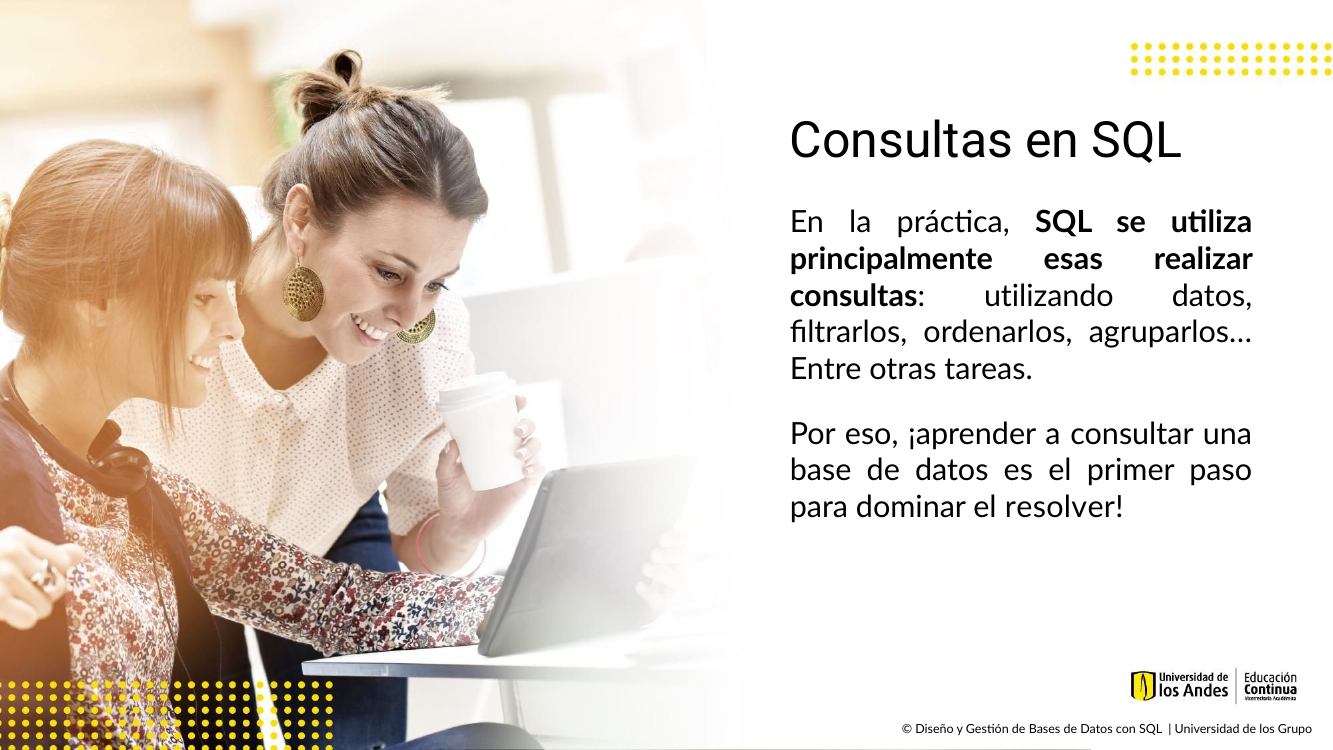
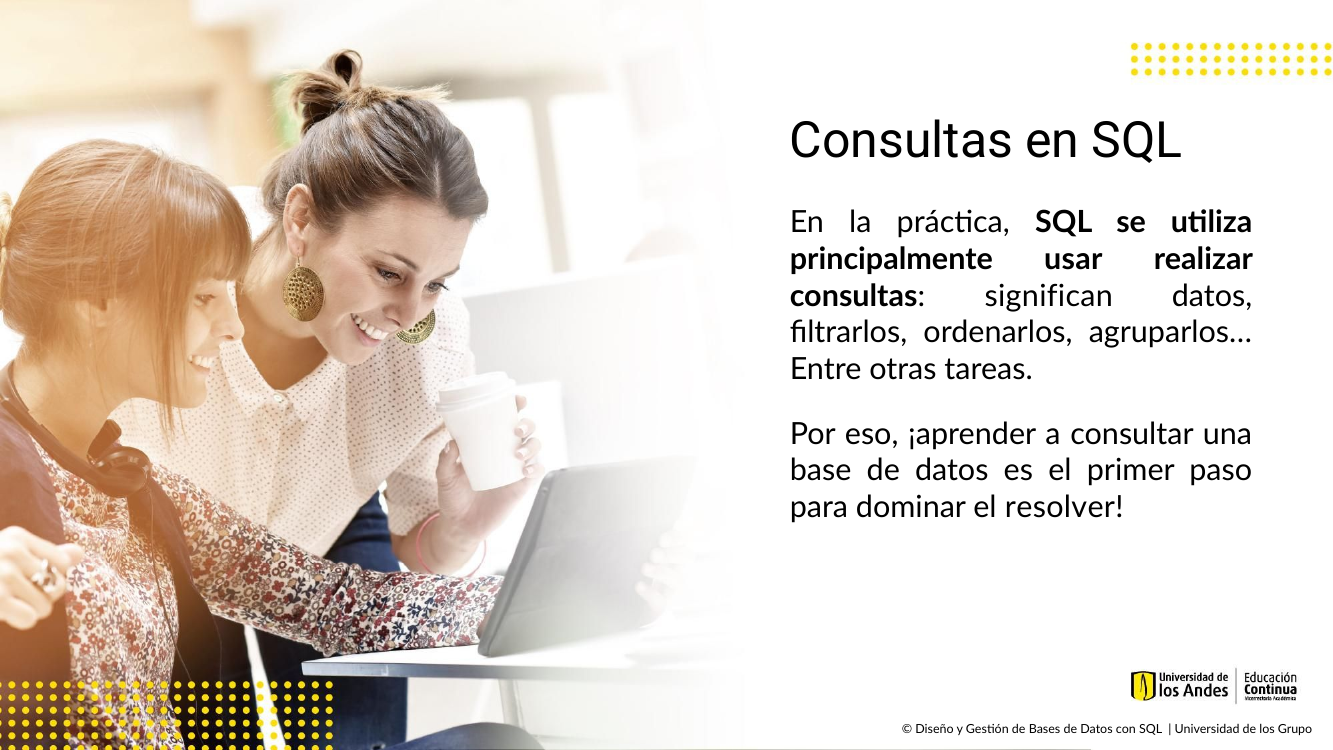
esas: esas -> usar (1073, 259)
utilizando: utilizando -> significan (1049, 296)
